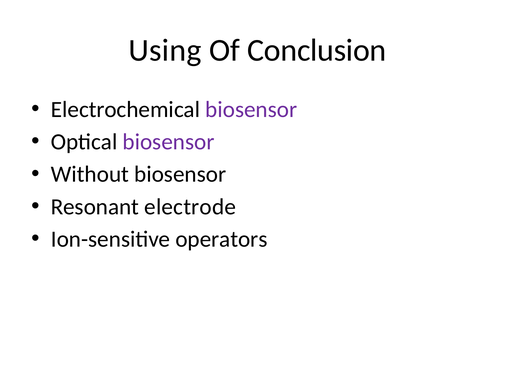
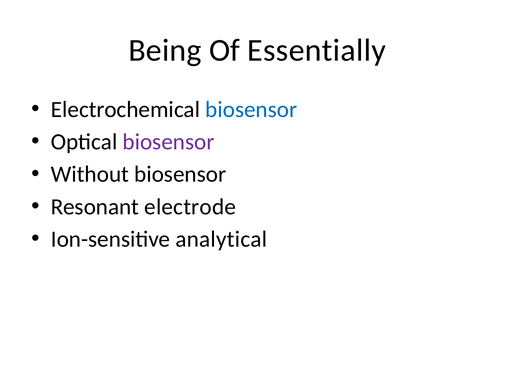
Using: Using -> Being (165, 51)
Conclusion: Conclusion -> Essentially (316, 51)
biosensor colour: purple -> blue (251, 110)
operators: operators -> analytical (221, 239)
